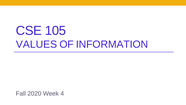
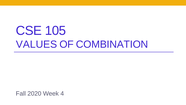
INFORMATION: INFORMATION -> COMBINATION (112, 44)
